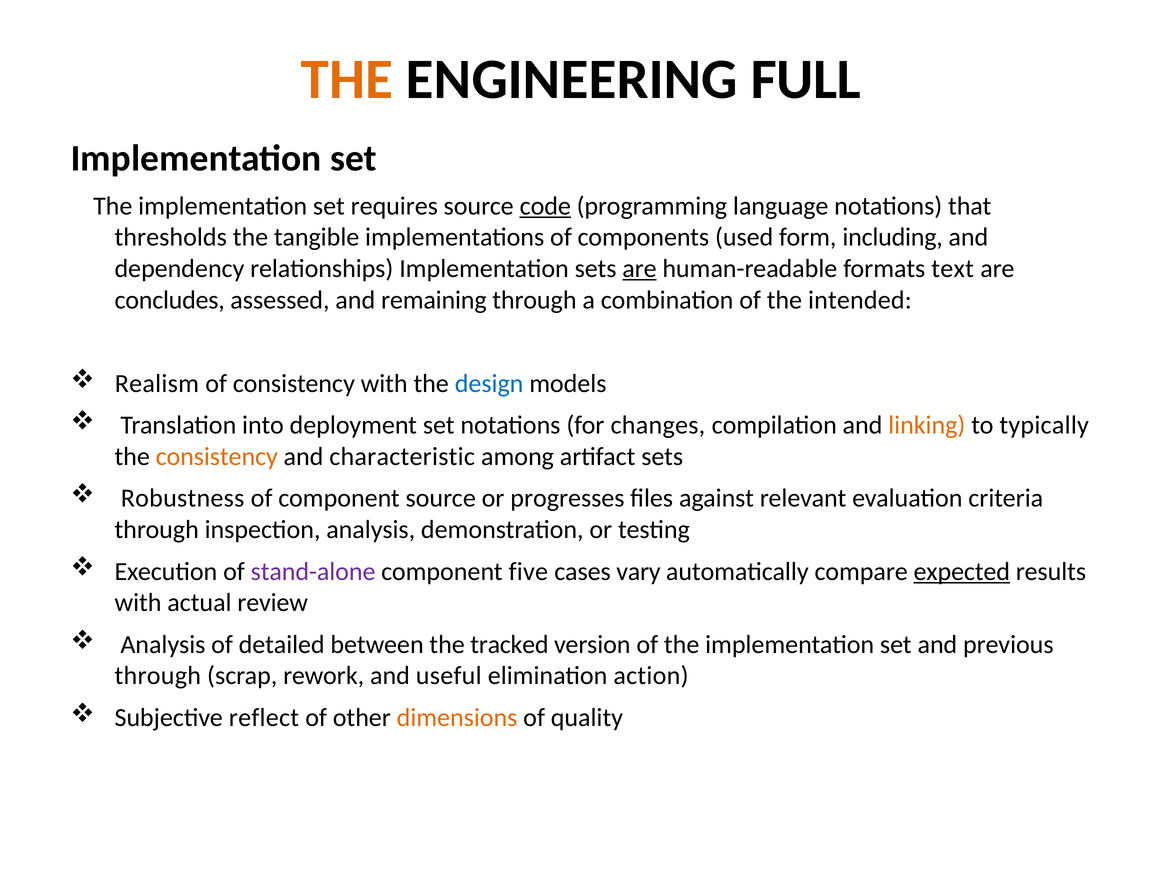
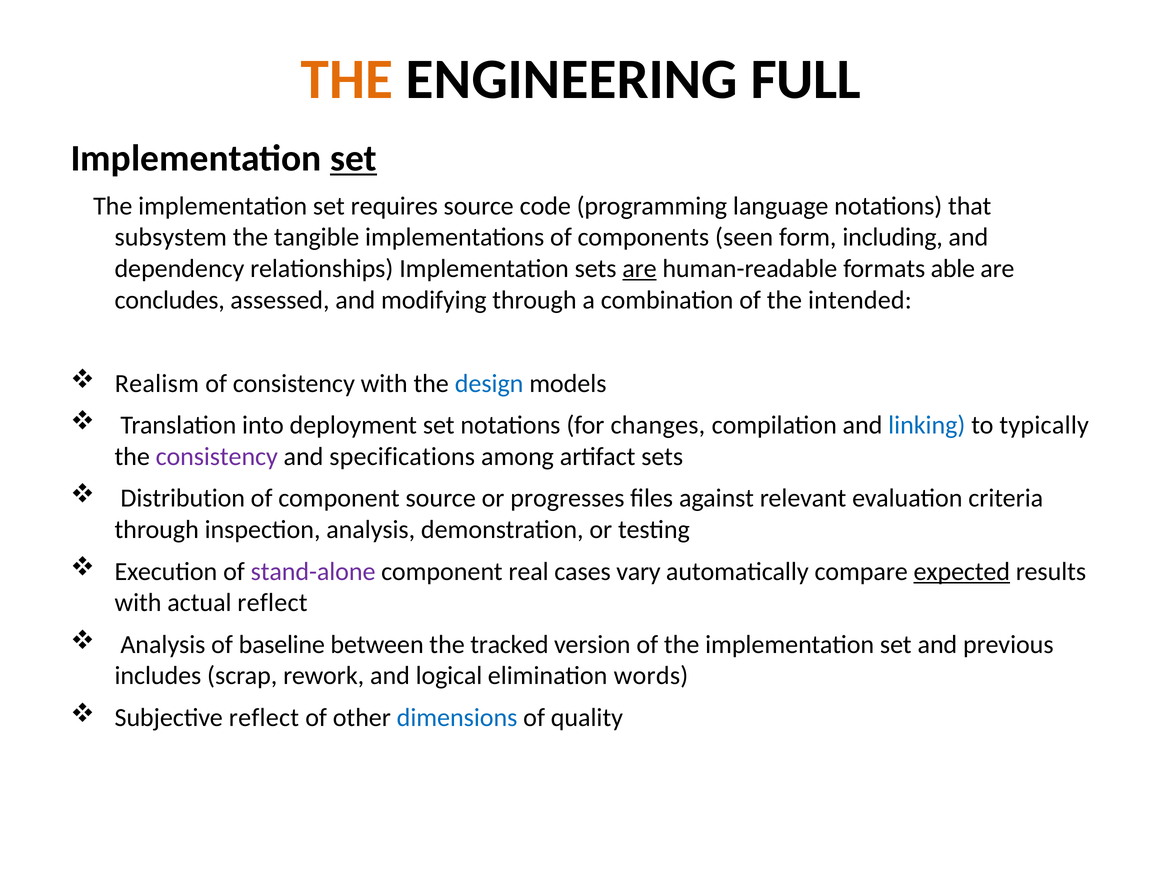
set underline: none -> present (353, 158)
code underline: present -> none (545, 206)
thresholds: thresholds -> subsystem (171, 237)
used: used -> seen (744, 237)
text: text -> able (953, 269)
remaining: remaining -> modifying (434, 300)
linking colour: orange -> blue (927, 425)
consistency colour: orange -> purple (217, 457)
characteristic: characteristic -> specifications (402, 457)
Robustness: Robustness -> Distribution (183, 498)
five: five -> real (529, 572)
actual review: review -> reflect (272, 603)
detailed: detailed -> baseline (282, 645)
through: through -> includes (158, 676)
useful: useful -> logical (449, 676)
action: action -> words (651, 676)
dimensions colour: orange -> blue (457, 718)
